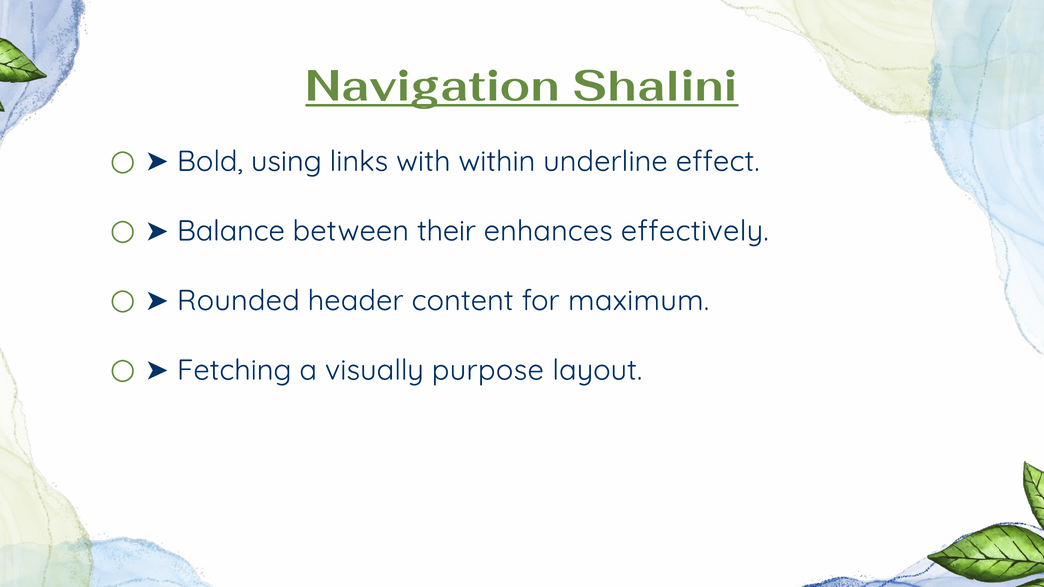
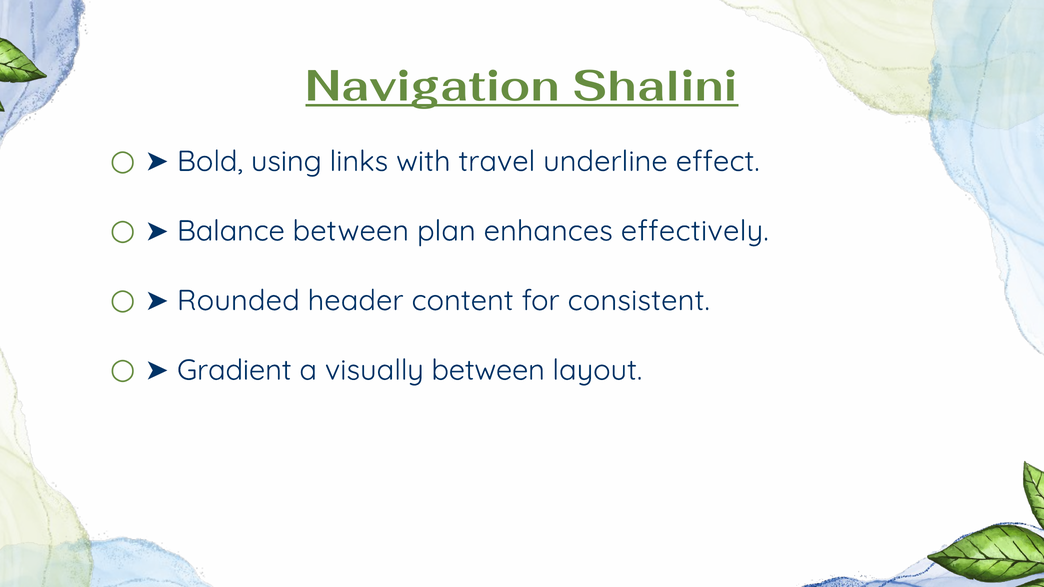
within: within -> travel (497, 161)
their: their -> plan (446, 231)
maximum: maximum -> consistent (639, 301)
Fetching: Fetching -> Gradient (234, 370)
visually purpose: purpose -> between (488, 370)
